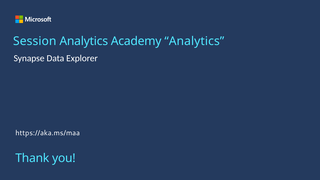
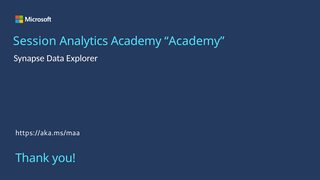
Academy Analytics: Analytics -> Academy (194, 41)
